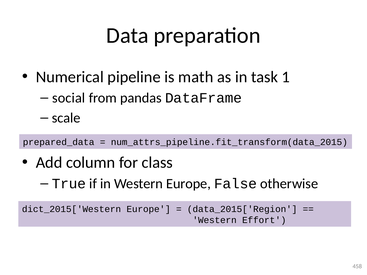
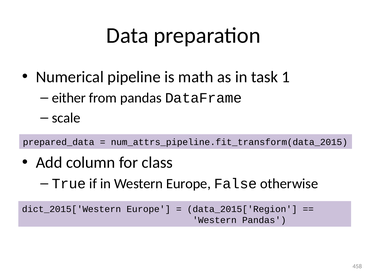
social: social -> either (69, 98)
Western Effort: Effort -> Pandas (264, 220)
